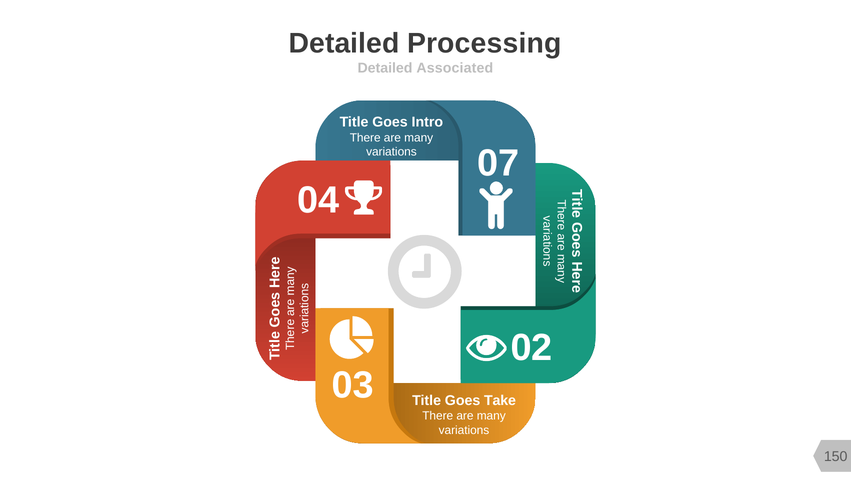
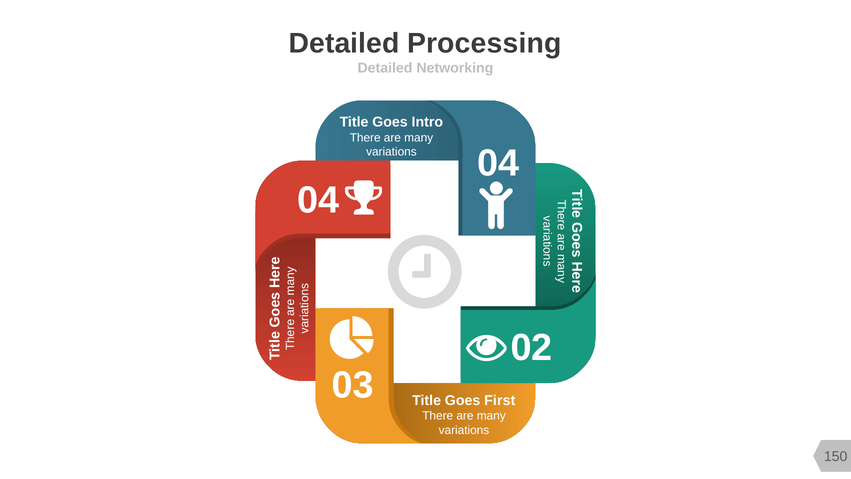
Associated: Associated -> Networking (455, 68)
variations 07: 07 -> 04 (498, 163)
Take: Take -> First (500, 400)
